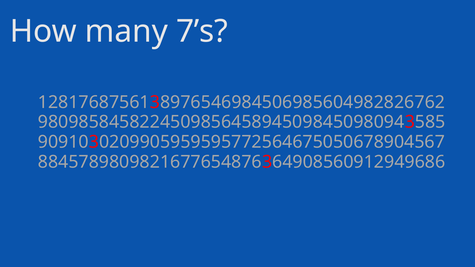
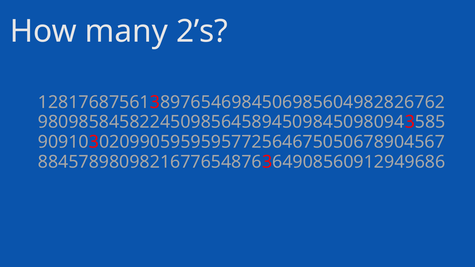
7’s: 7’s -> 2’s (202, 31)
